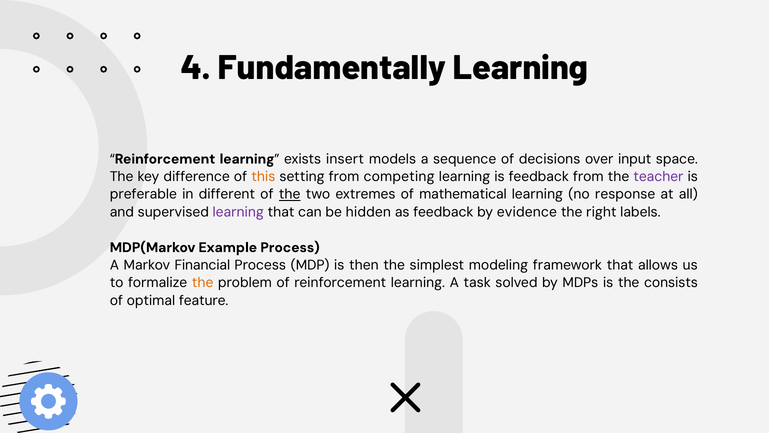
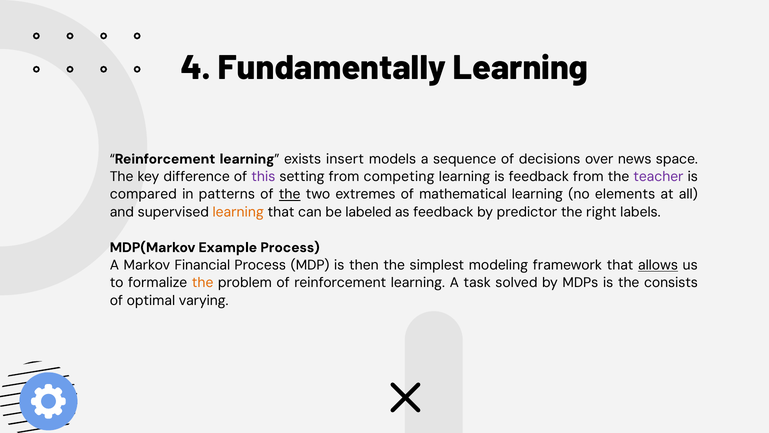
input: input -> news (635, 159)
this colour: orange -> purple (263, 177)
preferable: preferable -> compared (143, 194)
different: different -> patterns (227, 194)
response: response -> elements (625, 194)
learning colour: purple -> orange (238, 212)
hidden: hidden -> labeled (369, 212)
evidence: evidence -> predictor (527, 212)
allows underline: none -> present (658, 265)
feature: feature -> varying (204, 300)
